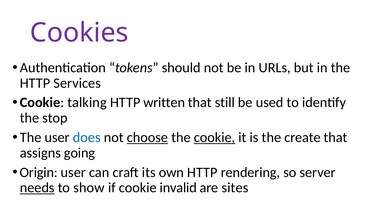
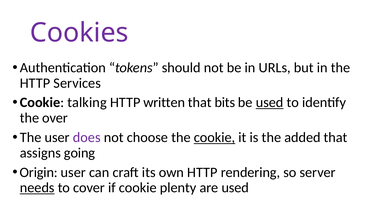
still: still -> bits (225, 103)
used underline: none -> present (270, 103)
stop: stop -> over (55, 118)
does colour: blue -> purple (87, 137)
choose underline: present -> none (147, 137)
create: create -> added (302, 137)
show: show -> cover (89, 188)
invalid: invalid -> plenty (178, 188)
are sites: sites -> used (235, 188)
